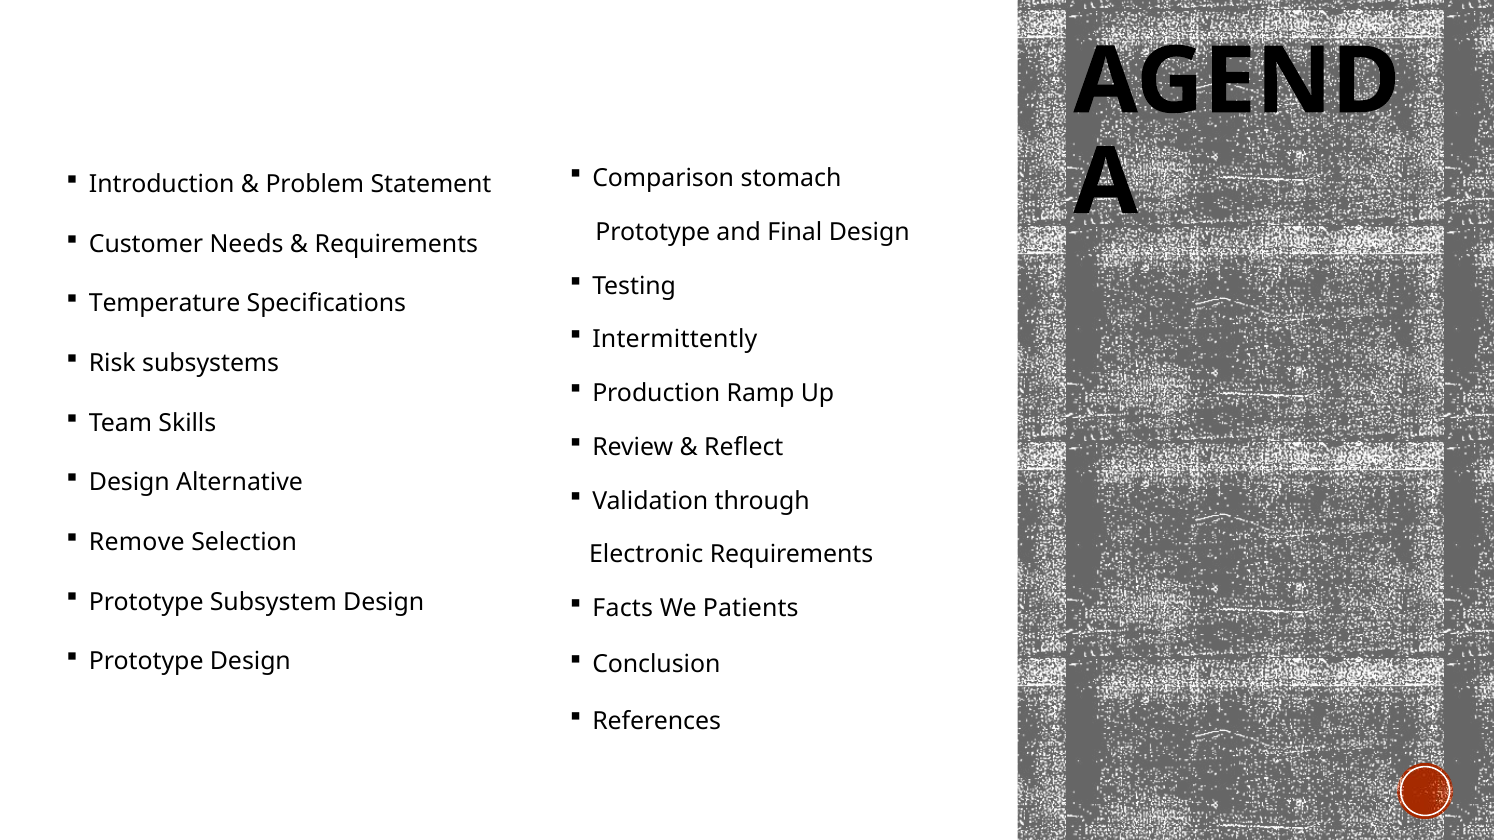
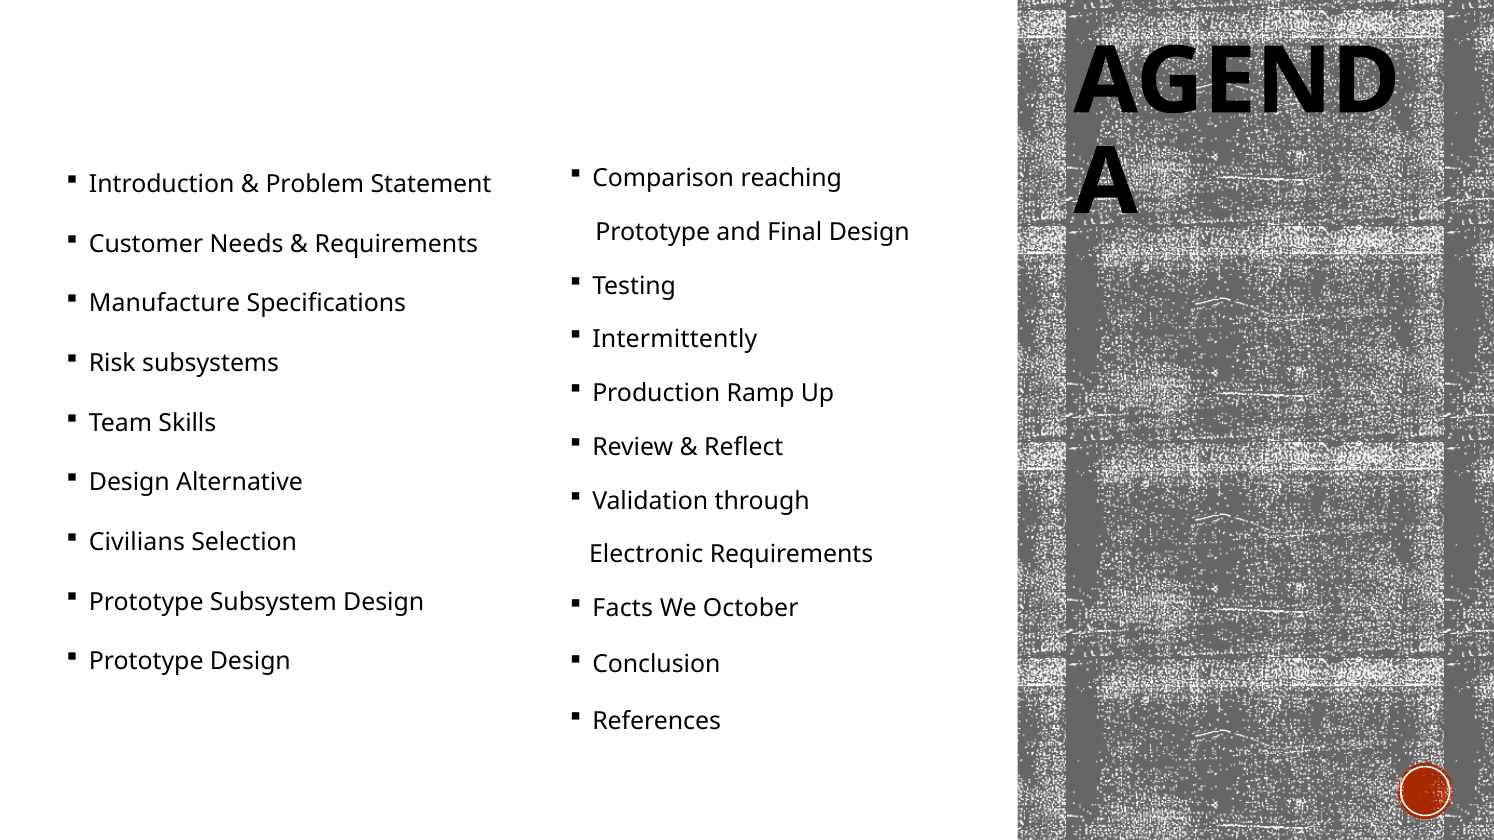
stomach: stomach -> reaching (791, 179)
Temperature: Temperature -> Manufacture (165, 304)
Remove: Remove -> Civilians (137, 542)
Patients: Patients -> October (751, 608)
